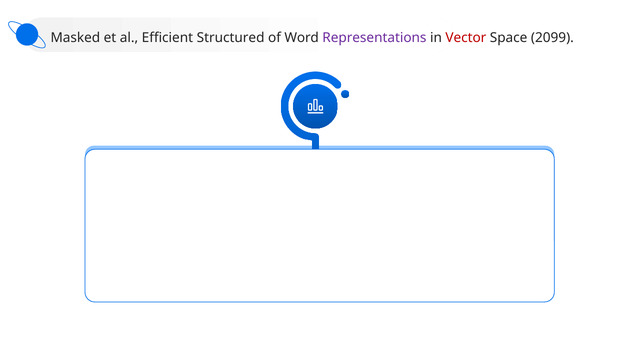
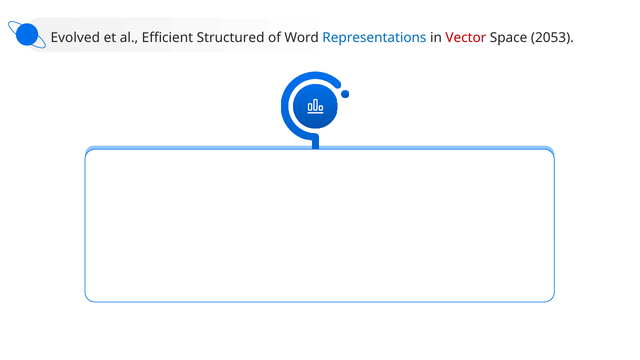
Masked: Masked -> Evolved (75, 38)
Representations colour: purple -> blue (374, 38)
2099: 2099 -> 2053 (552, 38)
